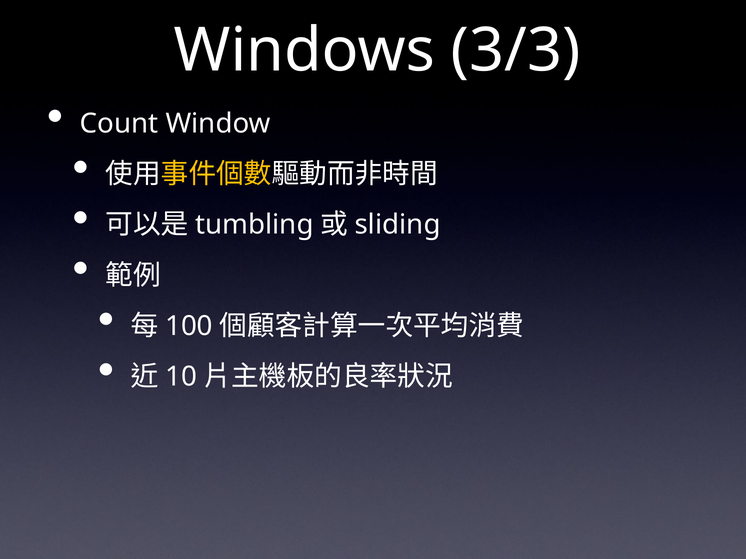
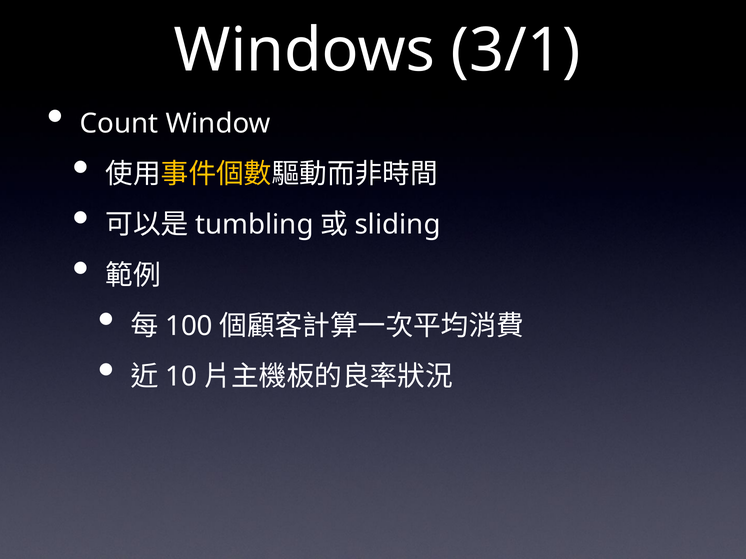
3/3: 3/3 -> 3/1 (516, 51)
